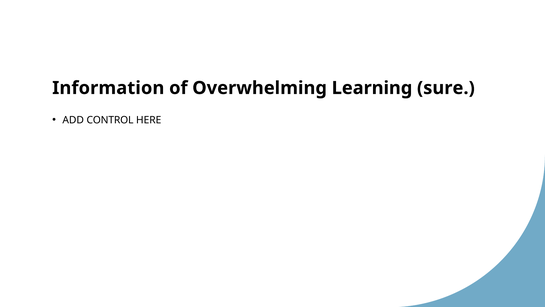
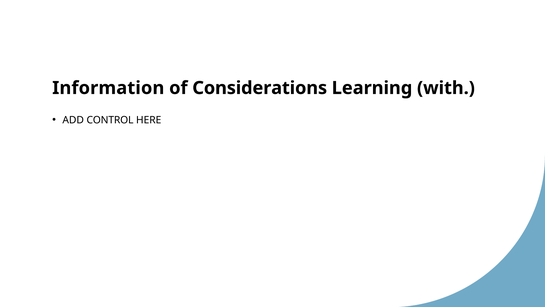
Overwhelming: Overwhelming -> Considerations (260, 88)
sure: sure -> with (446, 88)
